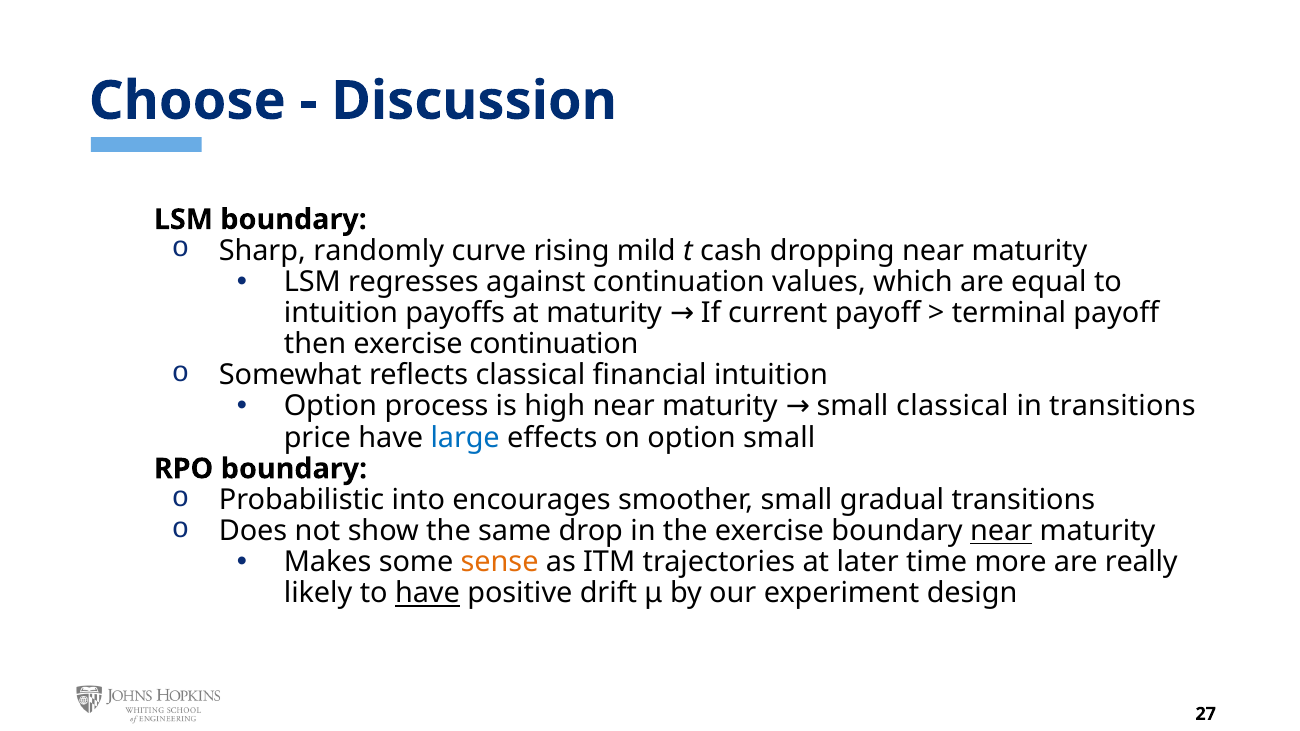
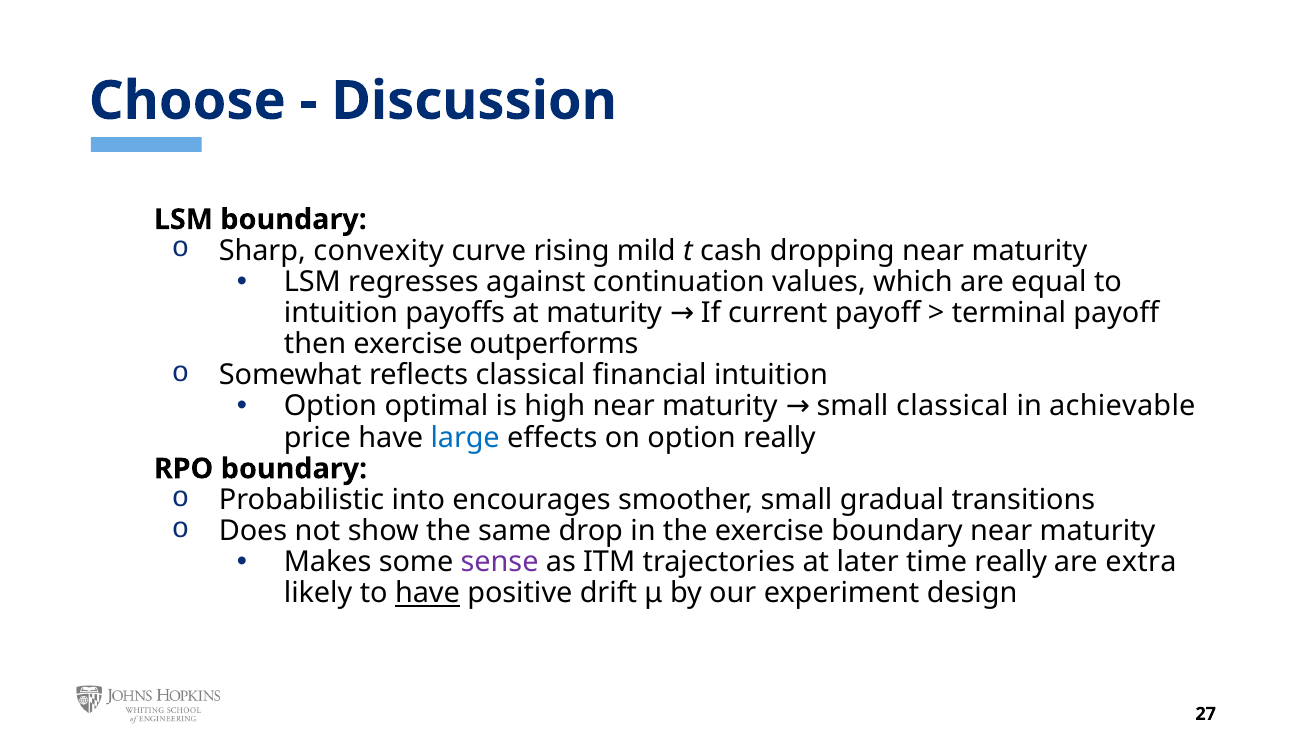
randomly: randomly -> convexity (379, 251)
exercise continuation: continuation -> outperforms (554, 344)
process: process -> optimal (436, 407)
in transitions: transitions -> achievable (1122, 407)
option small: small -> really (779, 438)
near underline: present -> none (1001, 531)
sense colour: orange -> purple (500, 562)
time more: more -> really (1011, 562)
really: really -> extra (1141, 562)
